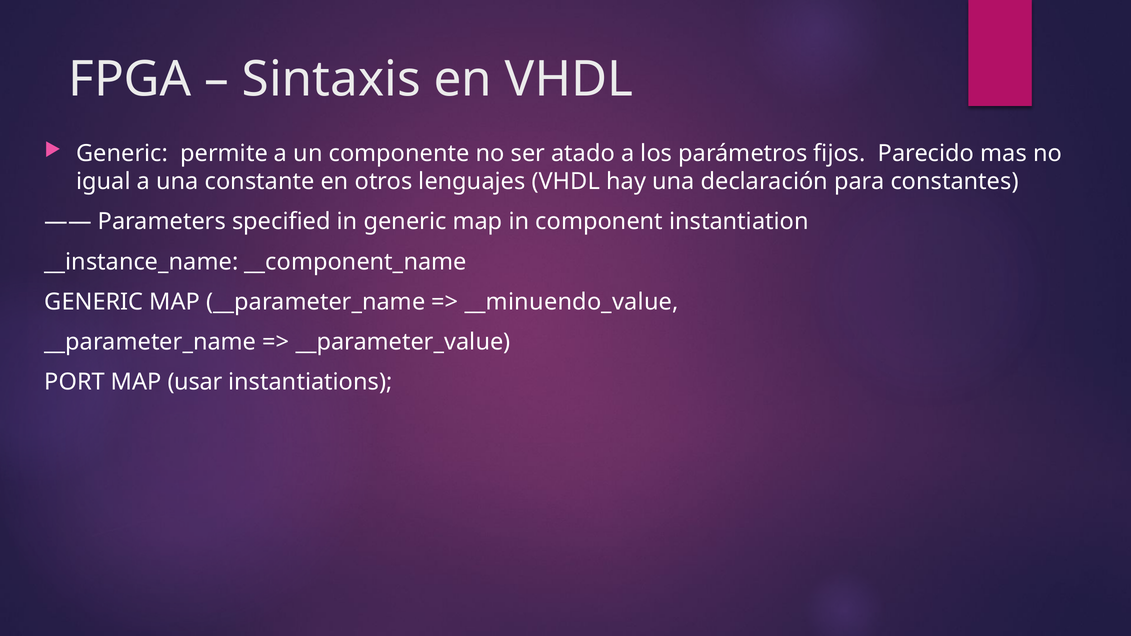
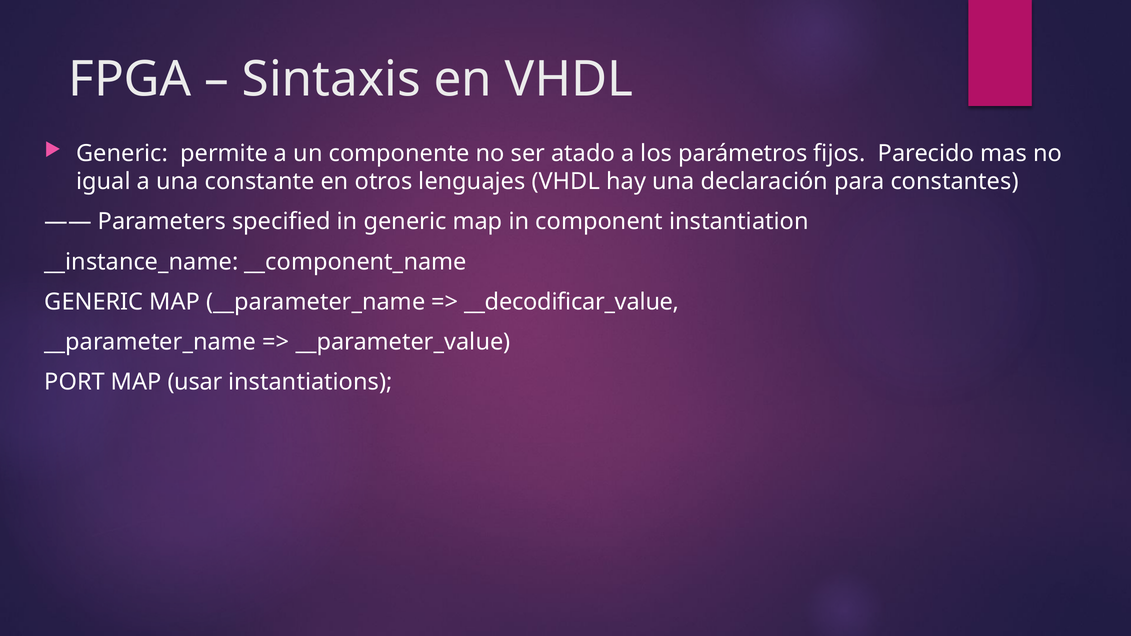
__minuendo_value: __minuendo_value -> __decodificar_value (572, 302)
